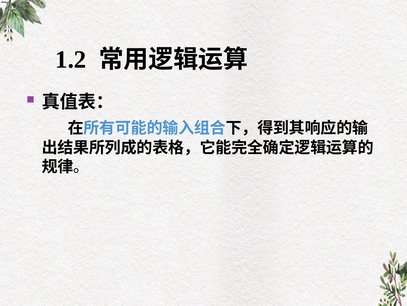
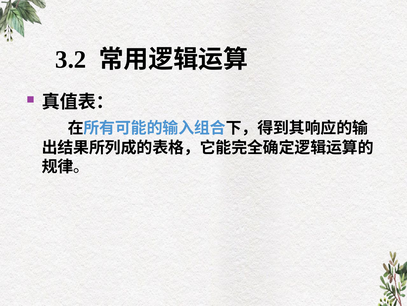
1.2: 1.2 -> 3.2 (71, 59)
